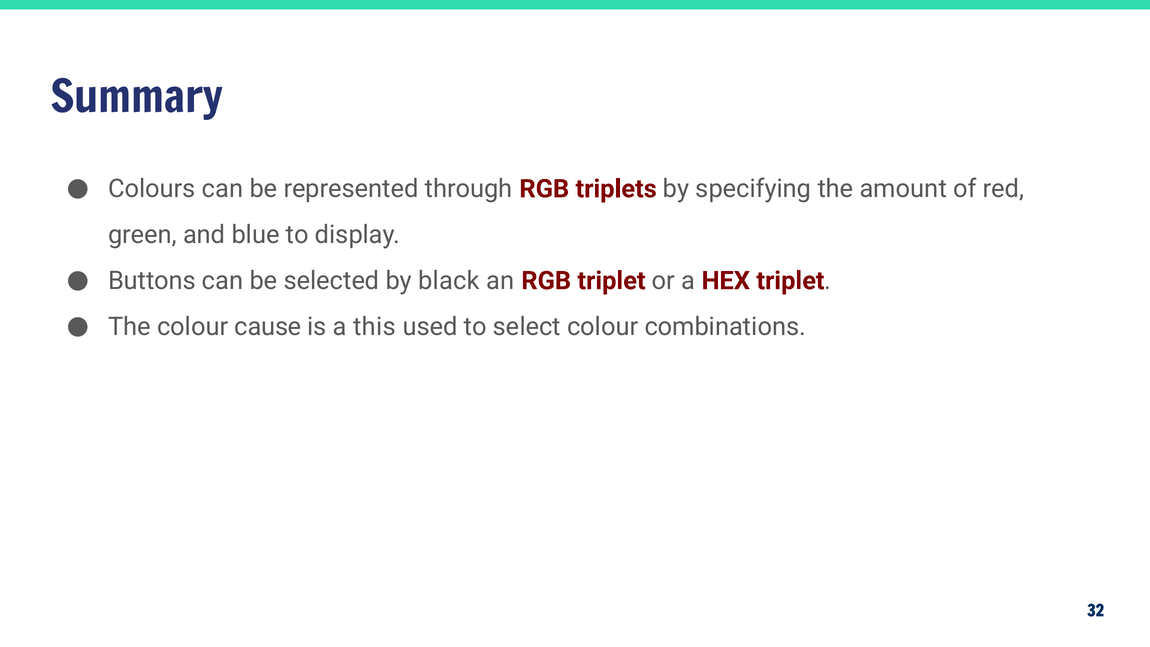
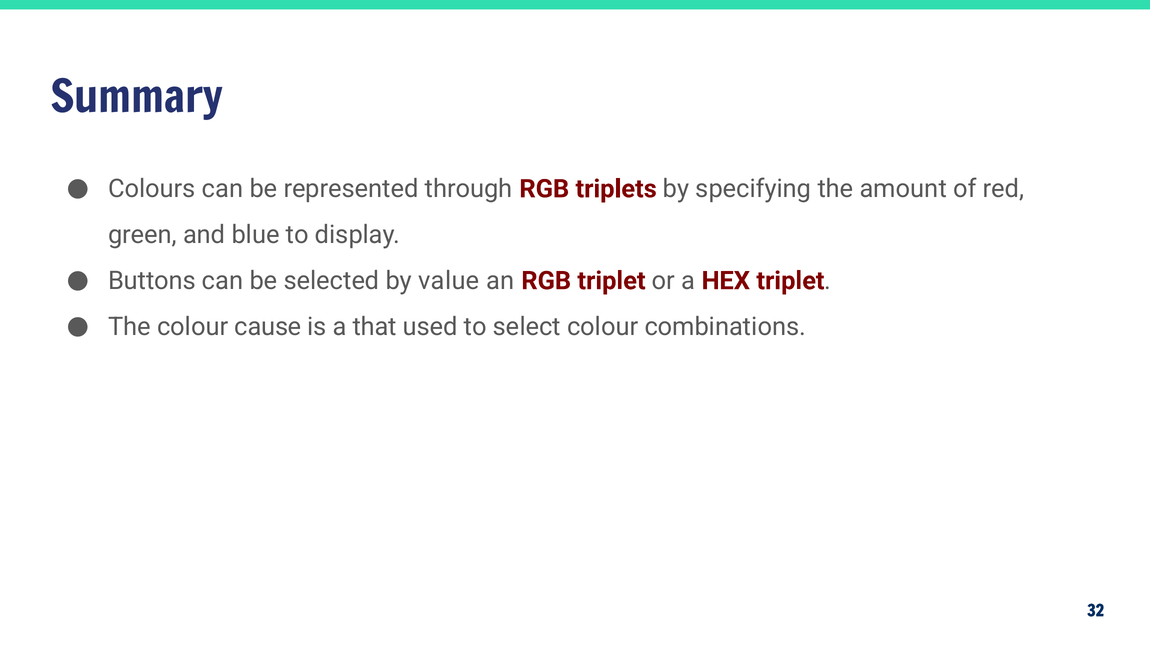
black: black -> value (449, 281)
this: this -> that (375, 327)
